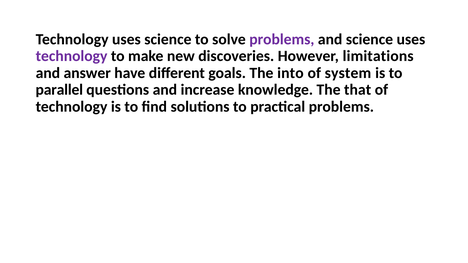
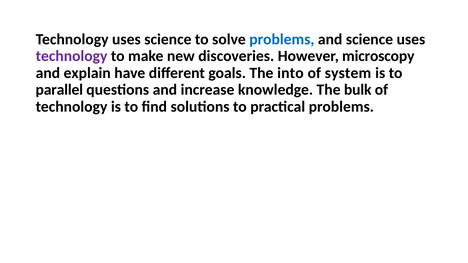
problems colour: purple -> blue (282, 39)
limitations: limitations -> microscopy (378, 56)
answer: answer -> explain (87, 73)
that: that -> bulk (358, 90)
